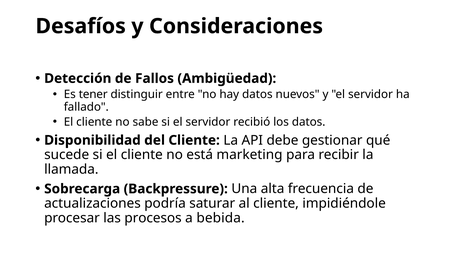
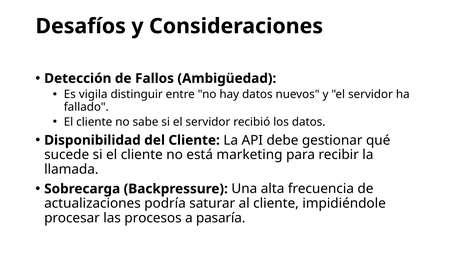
tener: tener -> vigila (93, 95)
bebida: bebida -> pasaría (221, 219)
